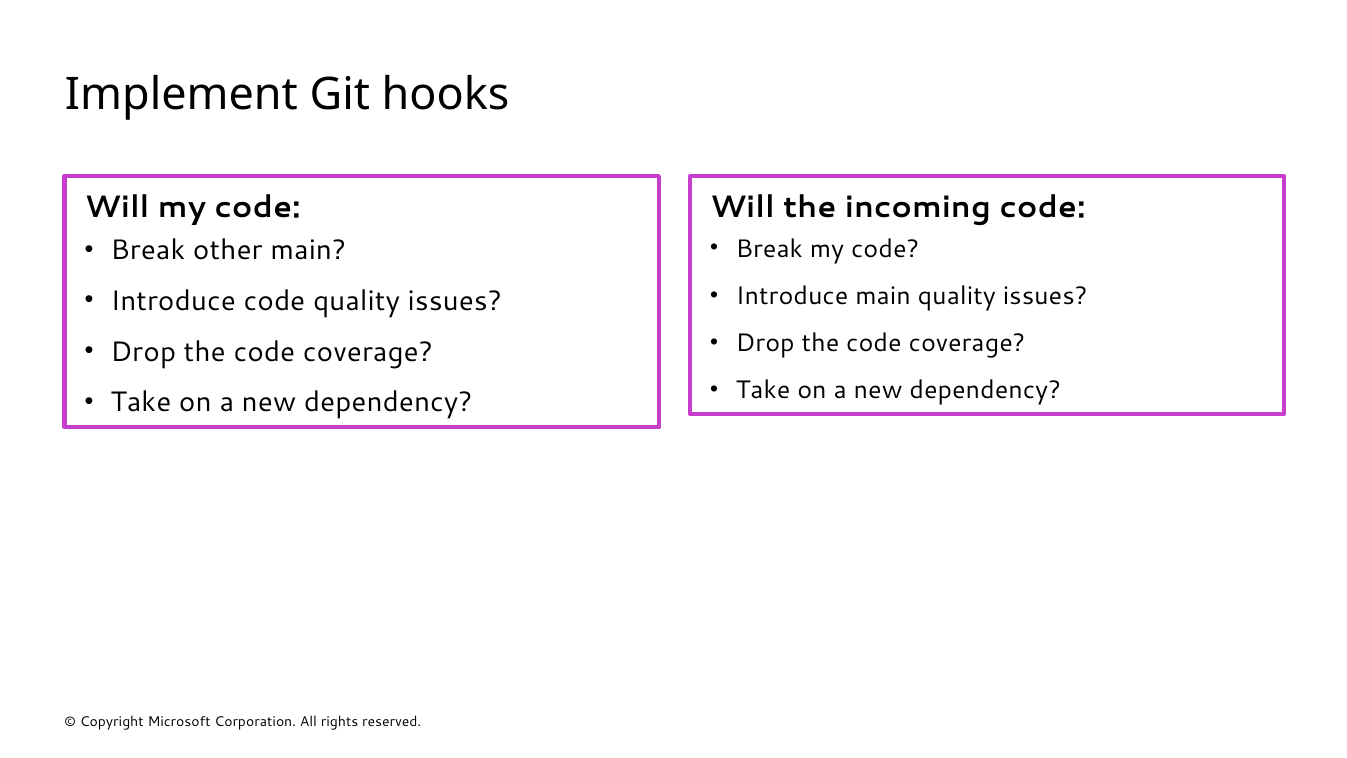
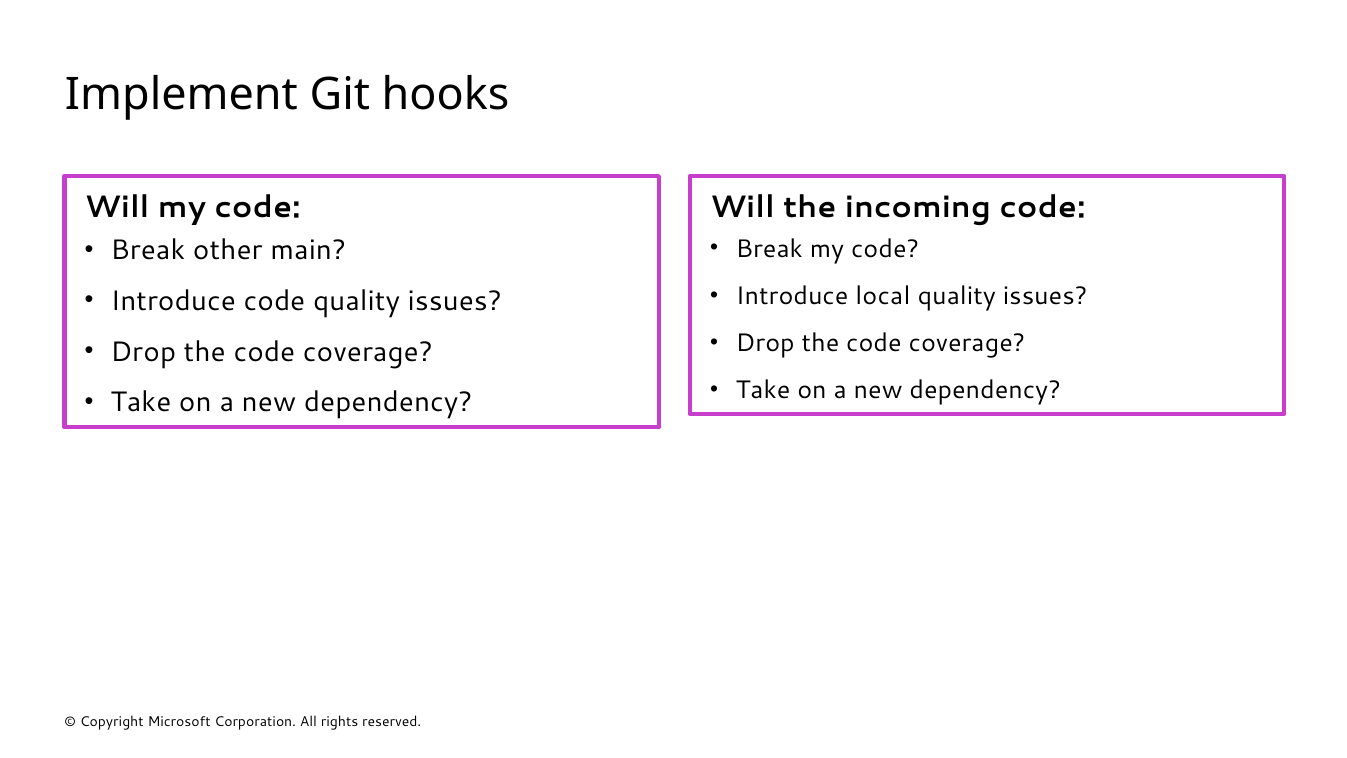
Introduce main: main -> local (883, 296)
